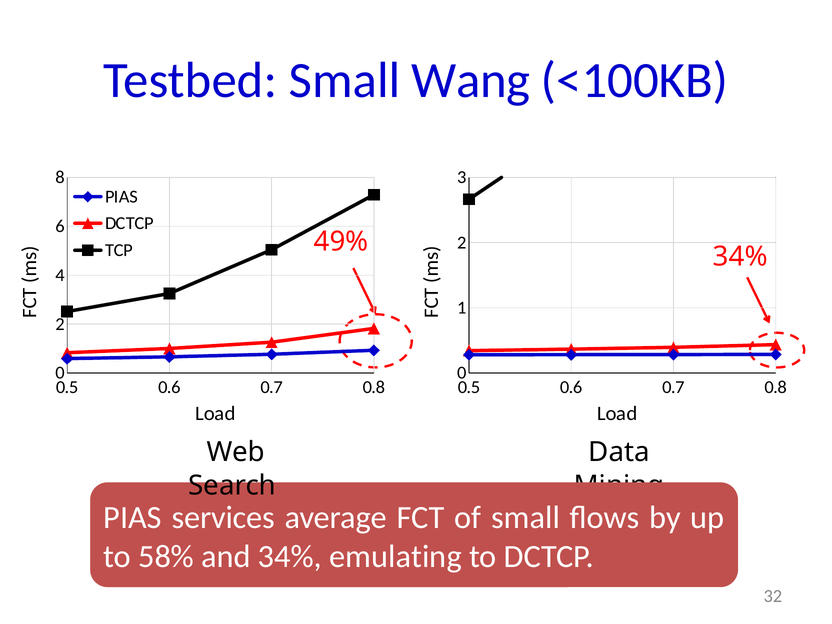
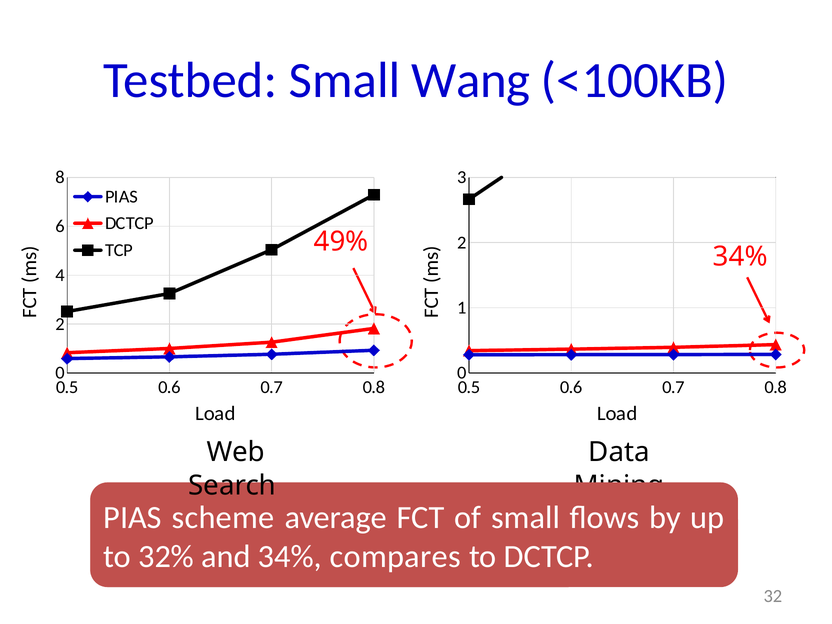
services: services -> scheme (223, 518)
58%: 58% -> 32% (166, 556)
emulating: emulating -> compares (395, 556)
